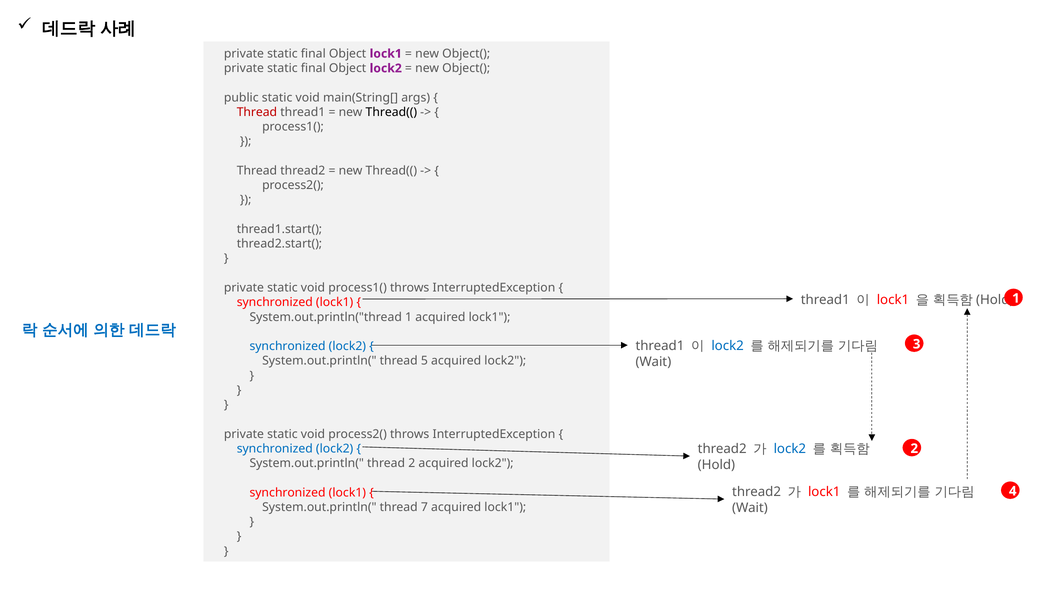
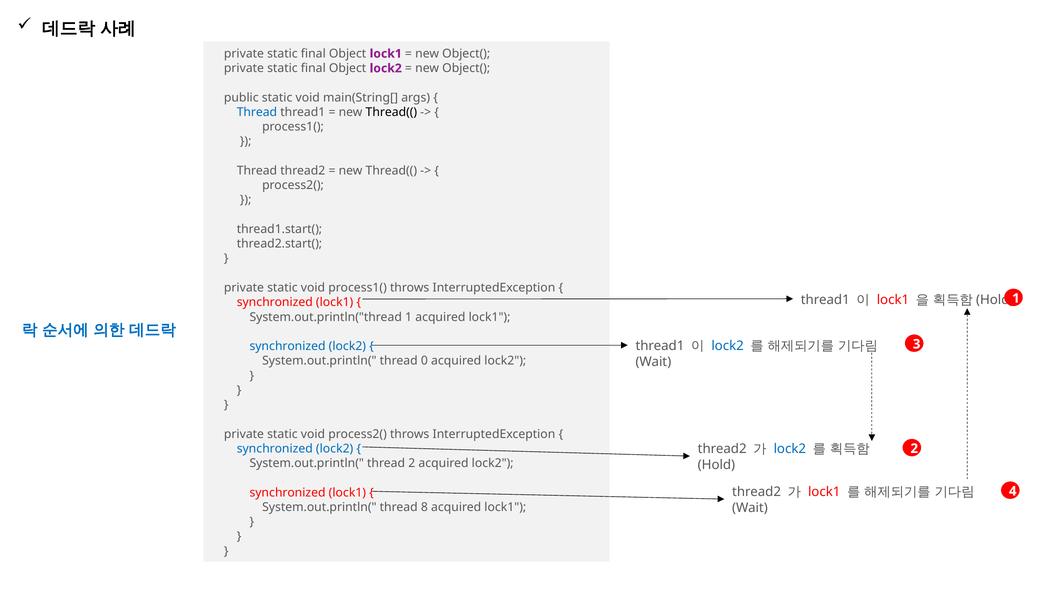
Thread colour: red -> blue (257, 112)
5: 5 -> 0 (424, 361)
7: 7 -> 8 (424, 508)
